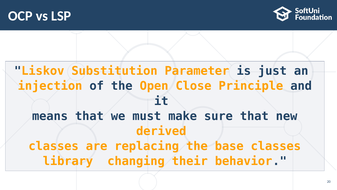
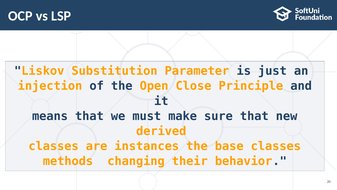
replacing: replacing -> instances (147, 146)
library: library -> methods (68, 161)
